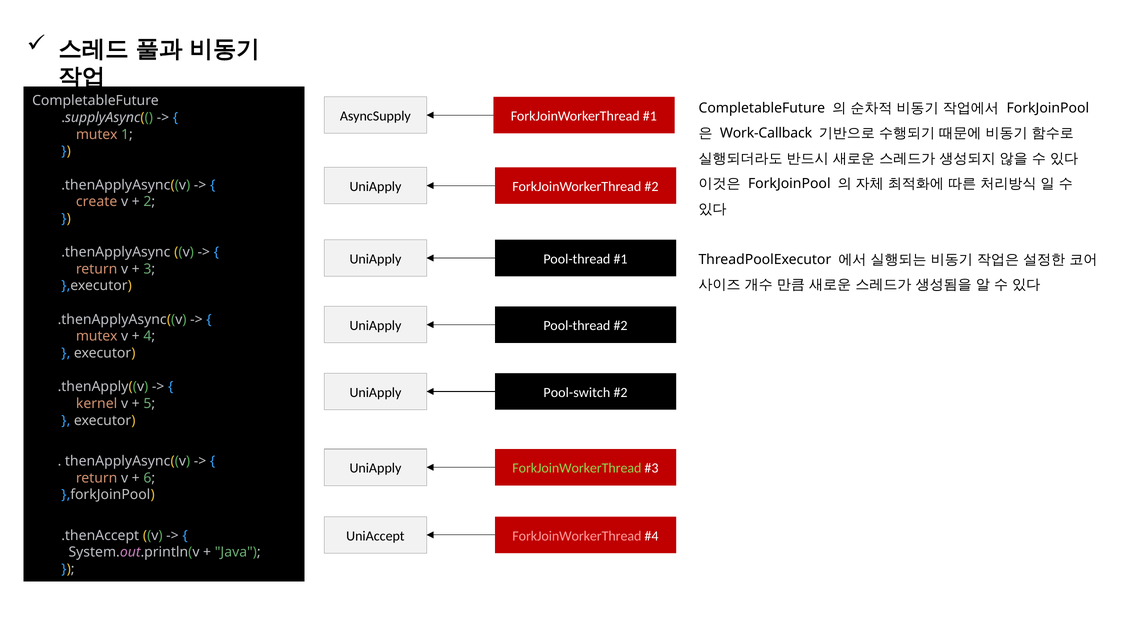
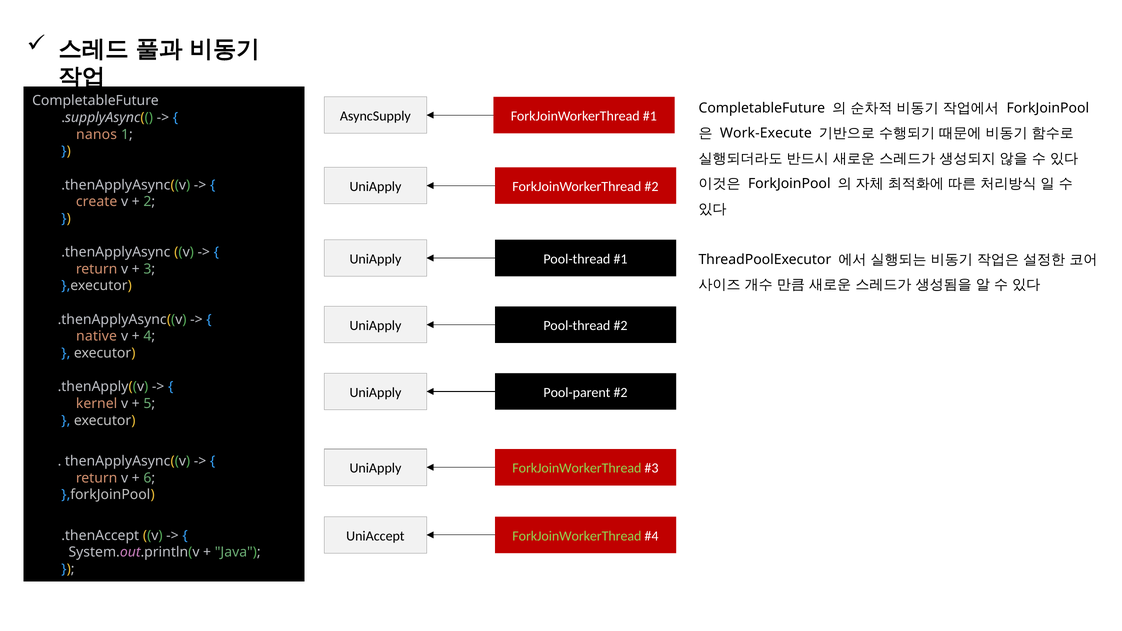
Work-Callback: Work-Callback -> Work-Execute (766, 133)
mutex: mutex -> nanos (97, 134)
mutex: mutex -> native (97, 336)
Pool-switch: Pool-switch -> Pool-parent (577, 393)
ForkJoinWorkerThread colour: pink -> light green (577, 536)
